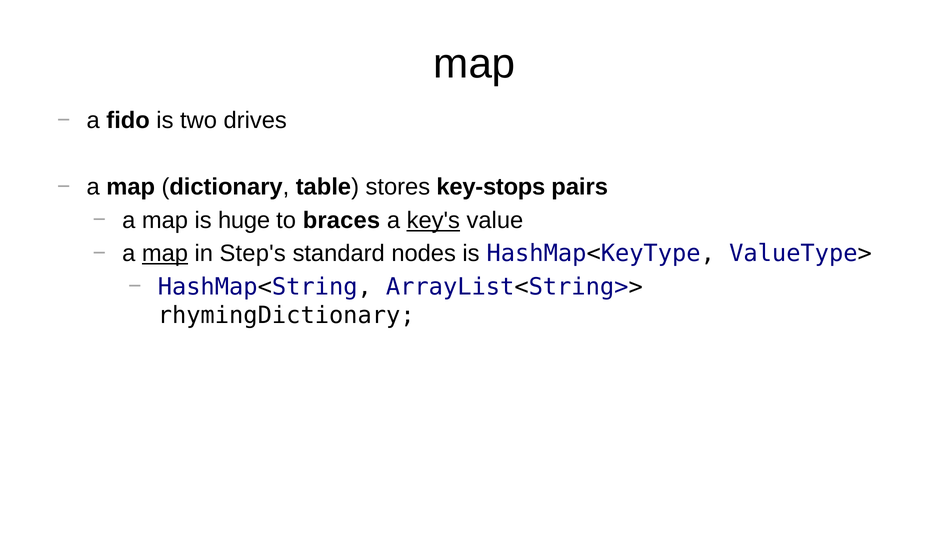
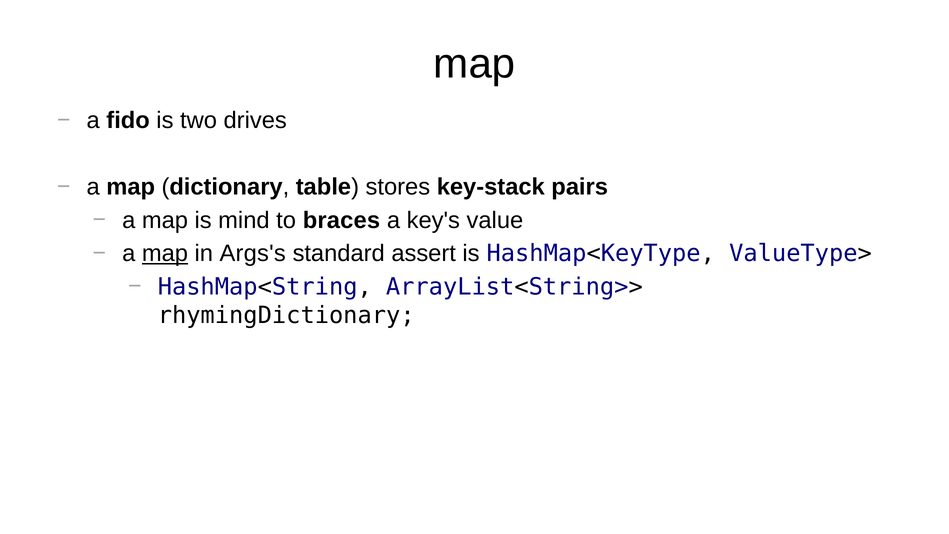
key-stops: key-stops -> key-stack (491, 187)
huge: huge -> mind (244, 220)
key's underline: present -> none (433, 220)
Step's: Step's -> Args's (253, 253)
nodes: nodes -> assert (424, 253)
